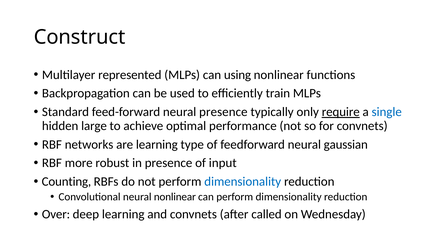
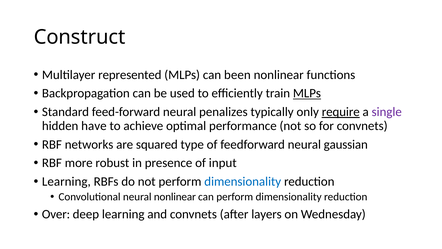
using: using -> been (237, 75)
MLPs underline: none -> present (307, 93)
neural presence: presence -> penalizes (223, 112)
single colour: blue -> purple (387, 112)
large: large -> have (94, 126)
are learning: learning -> squared (157, 144)
Counting: Counting -> Learning (66, 181)
called: called -> layers (267, 214)
